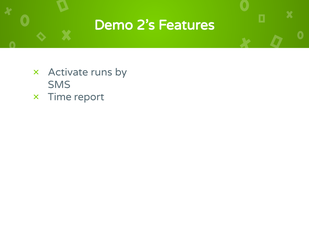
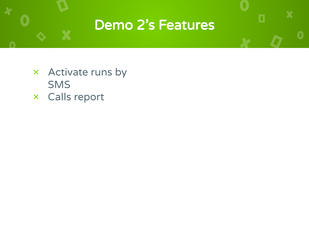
Time: Time -> Calls (60, 97)
